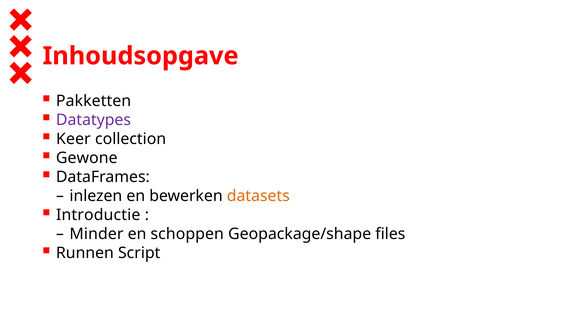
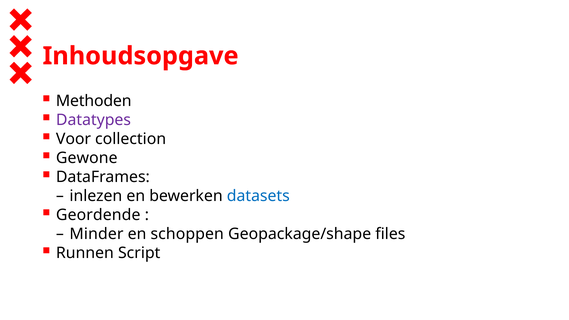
Pakketten: Pakketten -> Methoden (94, 101)
Keer: Keer -> Voor (73, 139)
datasets colour: orange -> blue (258, 196)
Introductie: Introductie -> Geordende (98, 215)
